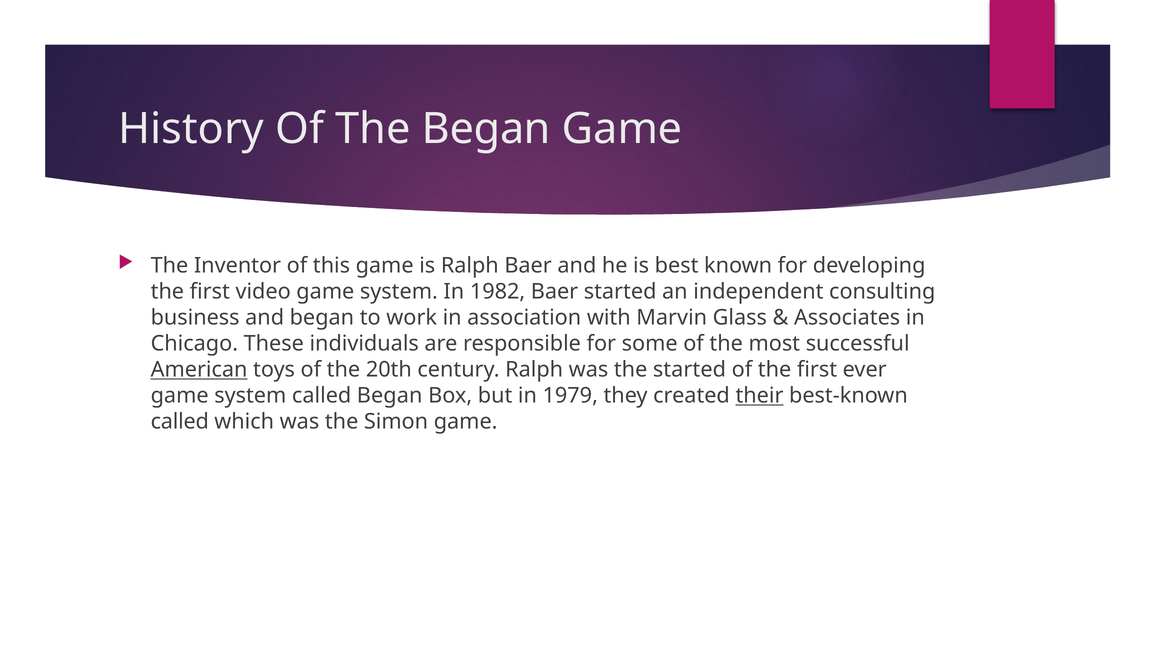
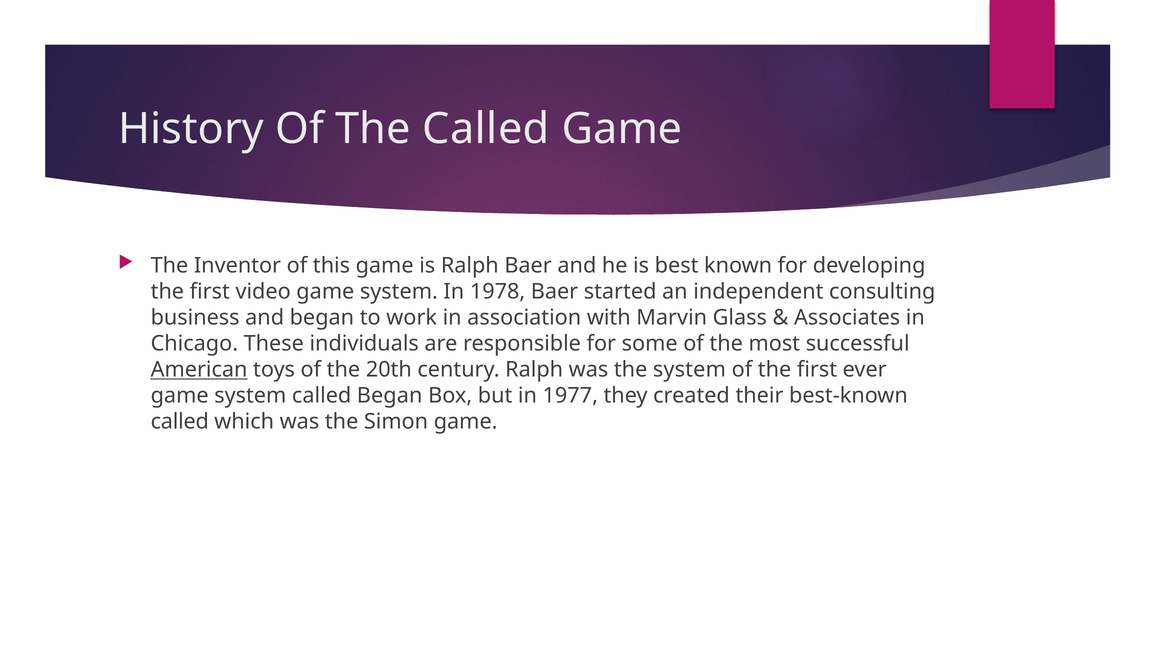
The Began: Began -> Called (486, 129)
1982: 1982 -> 1978 (498, 292)
the started: started -> system (689, 370)
1979: 1979 -> 1977 (570, 396)
their underline: present -> none (760, 396)
